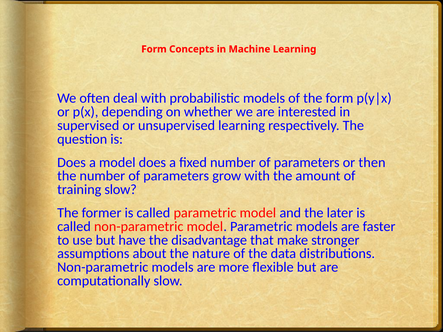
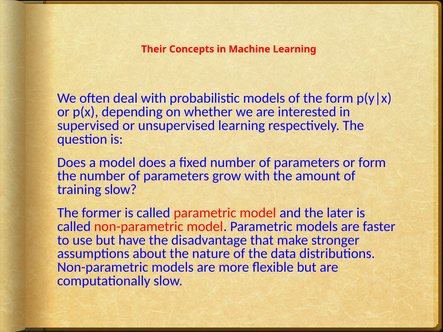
Form: Form -> Their (154, 49)
or then: then -> form (372, 163)
